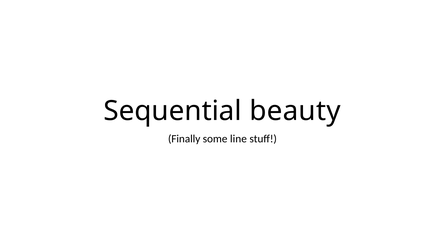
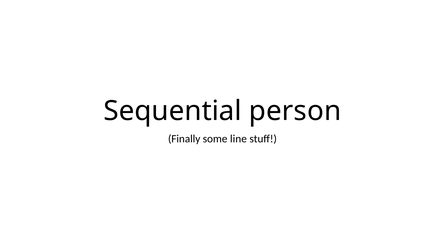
beauty: beauty -> person (295, 111)
